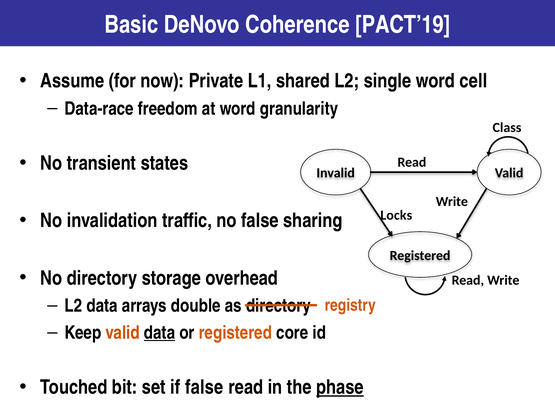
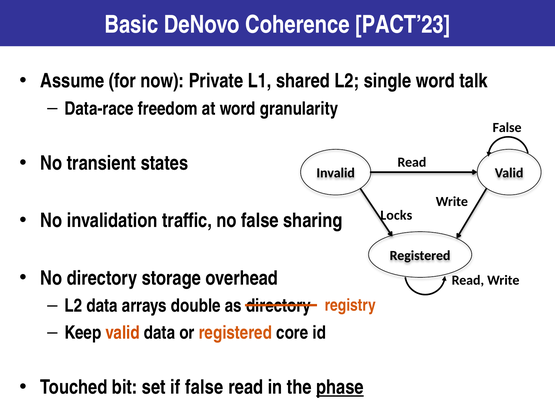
PACT’19: PACT’19 -> PACT’23 (403, 25)
cell: cell -> talk (474, 81)
Class: Class -> False (507, 128)
data underline: present -> none (160, 333)
